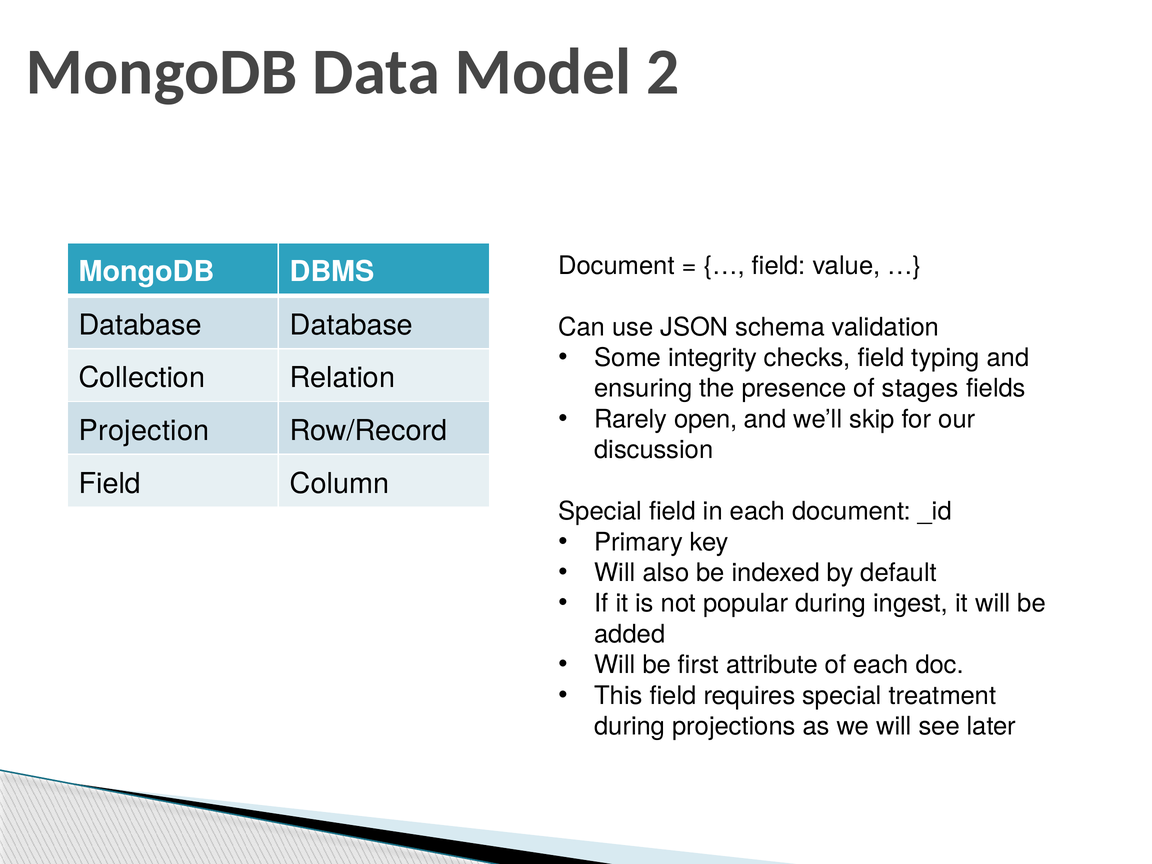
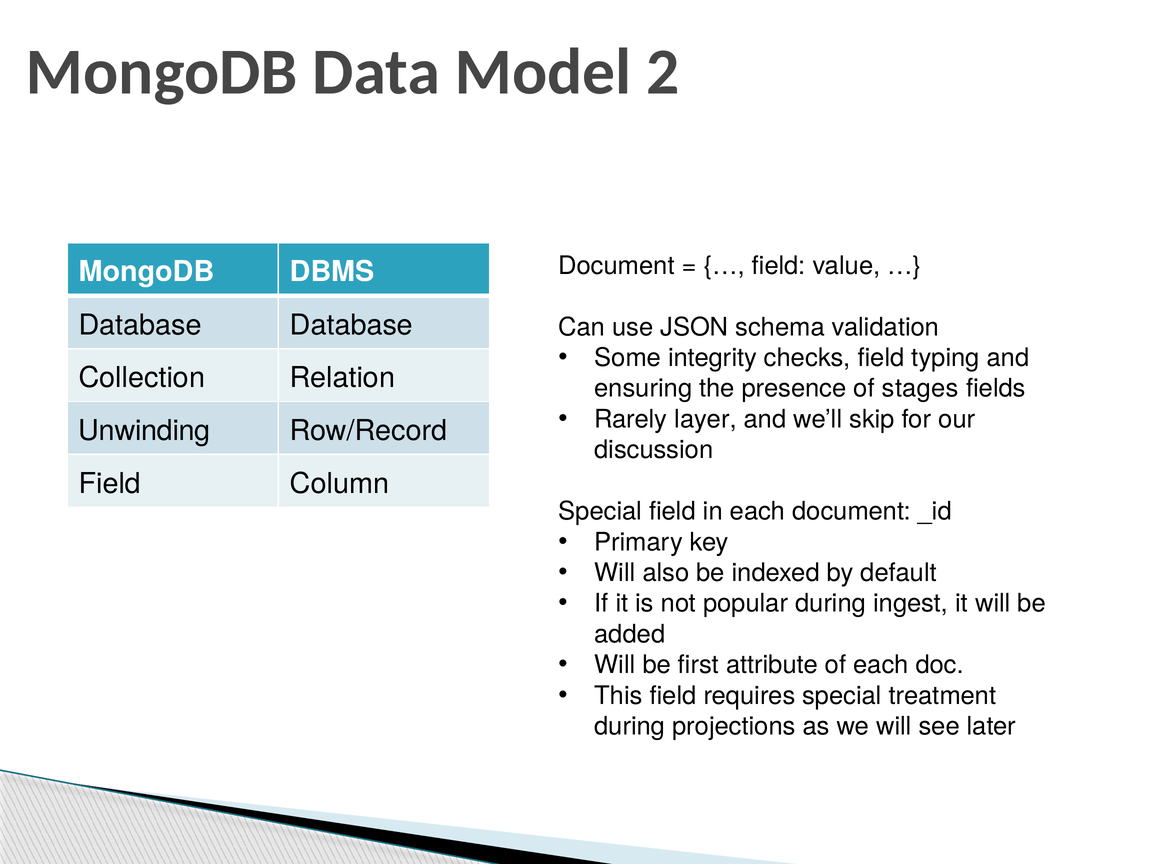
open: open -> layer (706, 419)
Projection: Projection -> Unwinding (144, 431)
